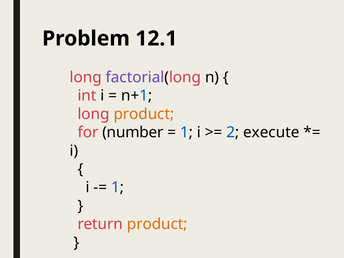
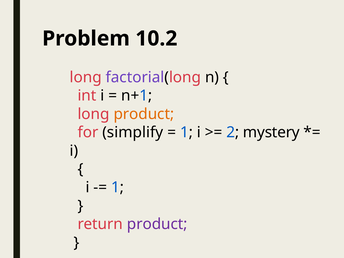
12.1: 12.1 -> 10.2 (156, 39)
number: number -> simplify (133, 132)
execute: execute -> mystery (271, 132)
product colour: orange -> purple (157, 224)
